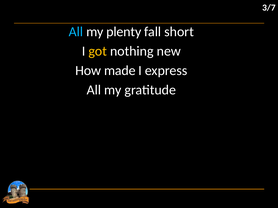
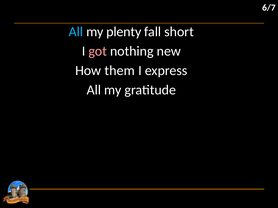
3/7: 3/7 -> 6/7 (269, 8)
got colour: yellow -> pink (98, 51)
made: made -> them (120, 71)
